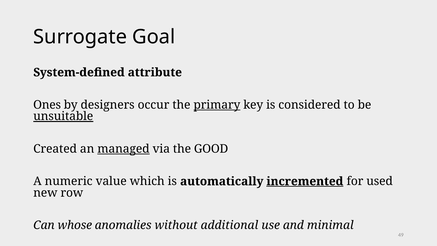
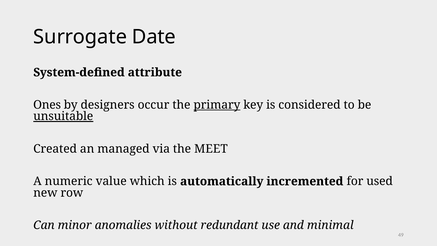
Goal: Goal -> Date (154, 37)
managed underline: present -> none (123, 149)
GOOD: GOOD -> MEET (211, 149)
incremented underline: present -> none (305, 181)
whose: whose -> minor (75, 225)
additional: additional -> redundant (230, 225)
